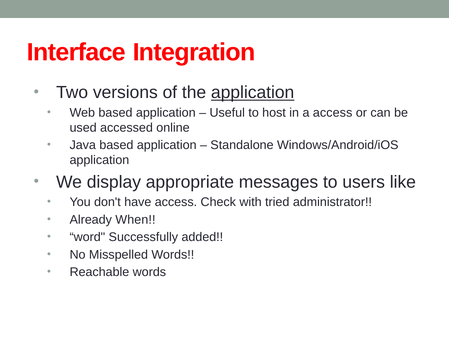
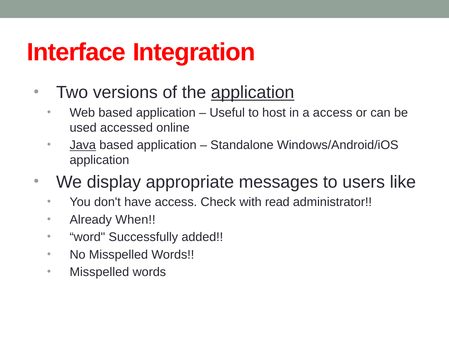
Java underline: none -> present (83, 145)
tried: tried -> read (277, 202)
Reachable: Reachable -> Misspelled (99, 272)
